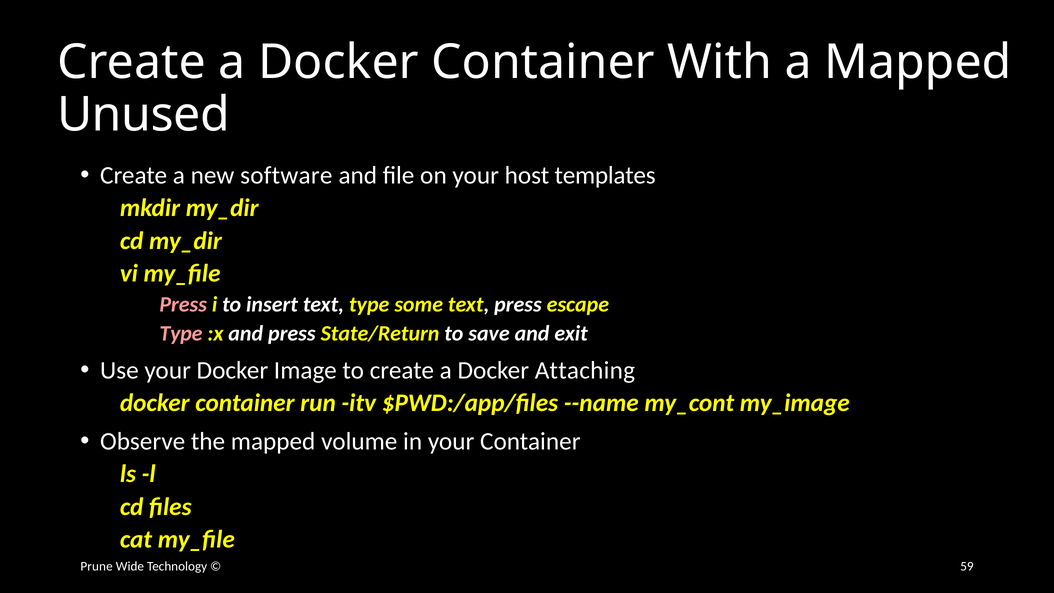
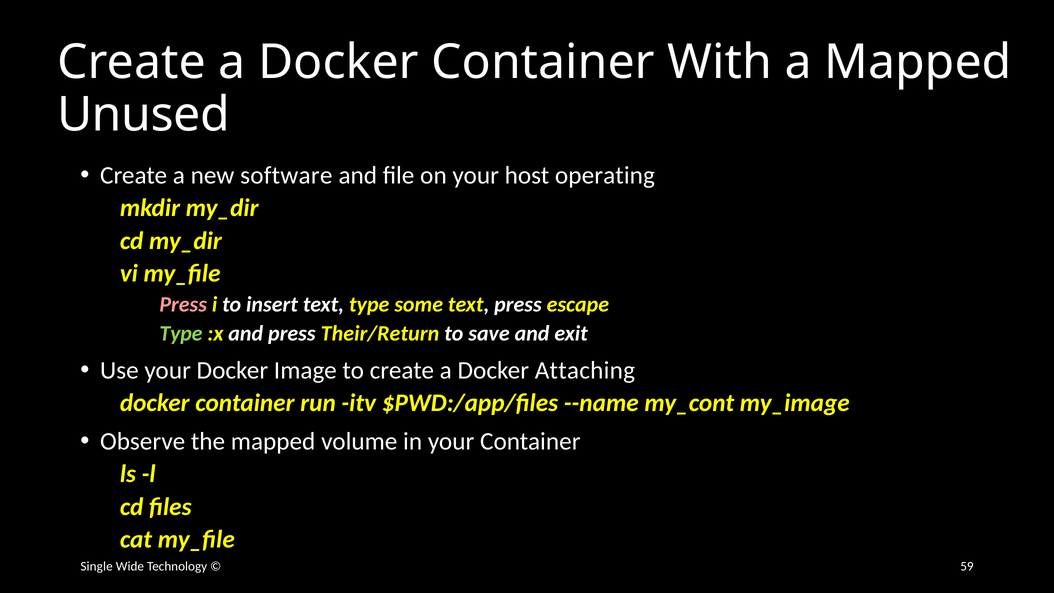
templates: templates -> operating (605, 175)
Type colour: pink -> light green (181, 334)
State/Return: State/Return -> Their/Return (380, 334)
Prune: Prune -> Single (97, 566)
